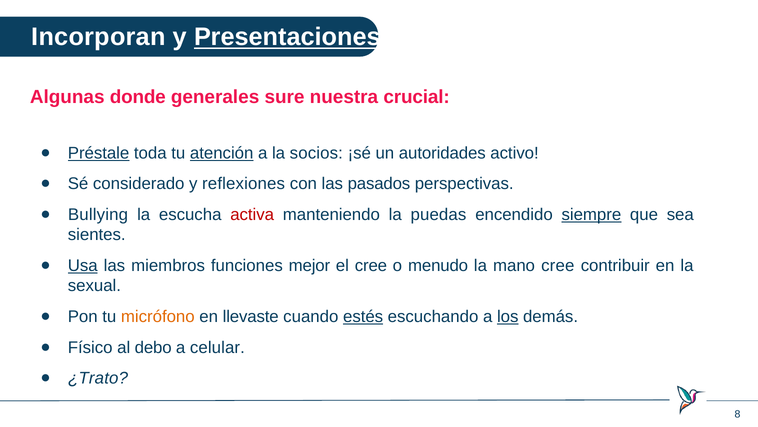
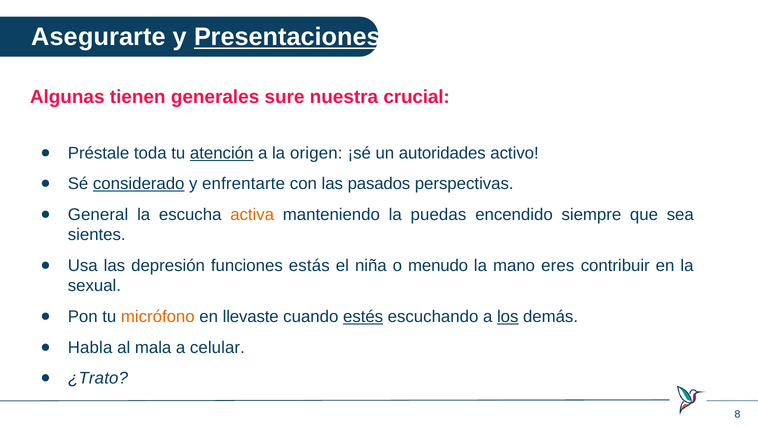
Incorporan: Incorporan -> Asegurarte (99, 37)
donde: donde -> tienen (138, 97)
Préstale underline: present -> none (99, 153)
socios: socios -> origen (316, 153)
considerado underline: none -> present (139, 184)
reflexiones: reflexiones -> enfrentarte (244, 184)
Bullying: Bullying -> General (98, 214)
activa colour: red -> orange (252, 214)
siempre underline: present -> none (591, 214)
Usa underline: present -> none (83, 265)
miembros: miembros -> depresión (168, 265)
mejor: mejor -> estás (309, 265)
el cree: cree -> niña (371, 265)
mano cree: cree -> eres (558, 265)
Físico: Físico -> Habla (90, 347)
debo: debo -> mala (153, 347)
